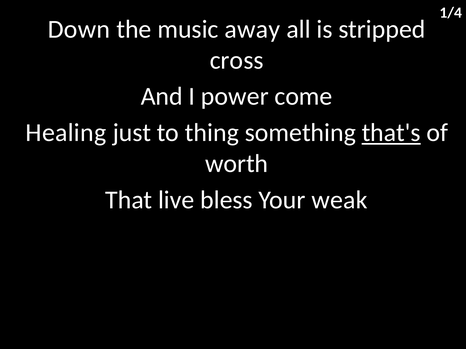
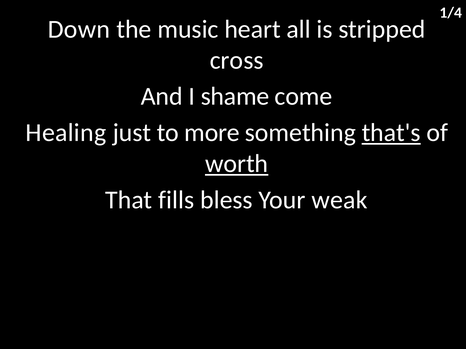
away: away -> heart (253, 29)
power: power -> shame (235, 97)
thing: thing -> more (212, 133)
worth underline: none -> present (237, 164)
live: live -> fills (176, 200)
